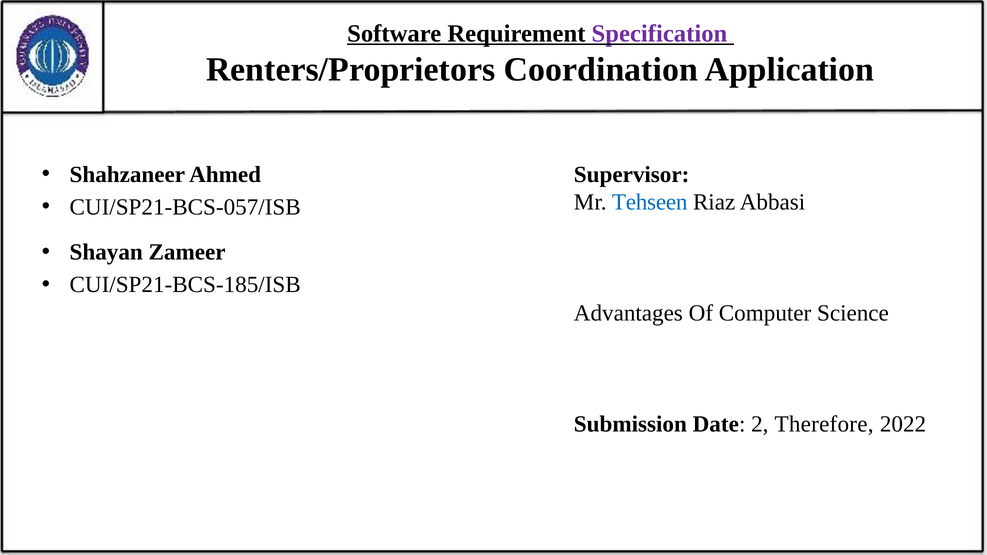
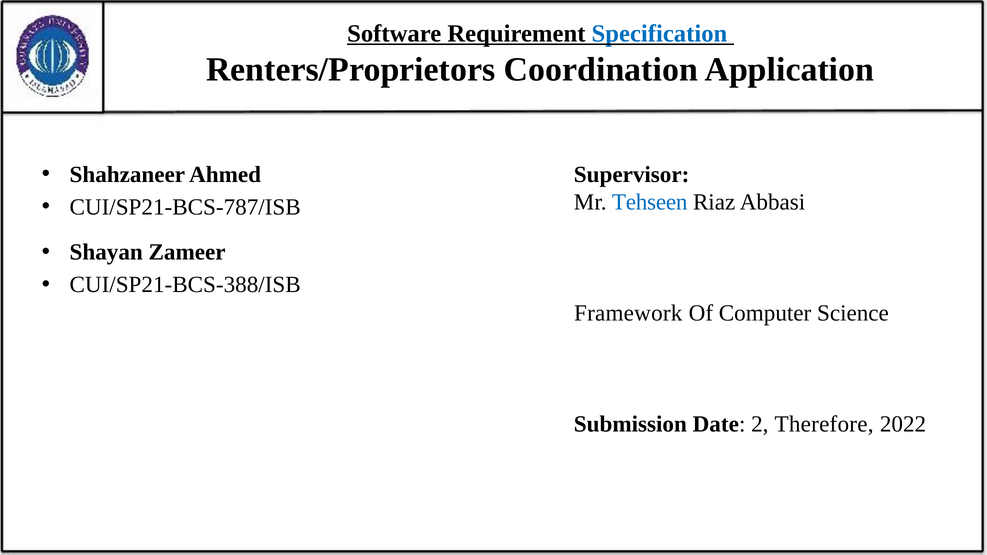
Specification colour: purple -> blue (659, 34)
CUI/SP21-BCS-057/ISB: CUI/SP21-BCS-057/ISB -> CUI/SP21-BCS-787/ISB (185, 207)
CUI/SP21-BCS-185/ISB: CUI/SP21-BCS-185/ISB -> CUI/SP21-BCS-388/ISB (185, 285)
Advantages: Advantages -> Framework (628, 313)
